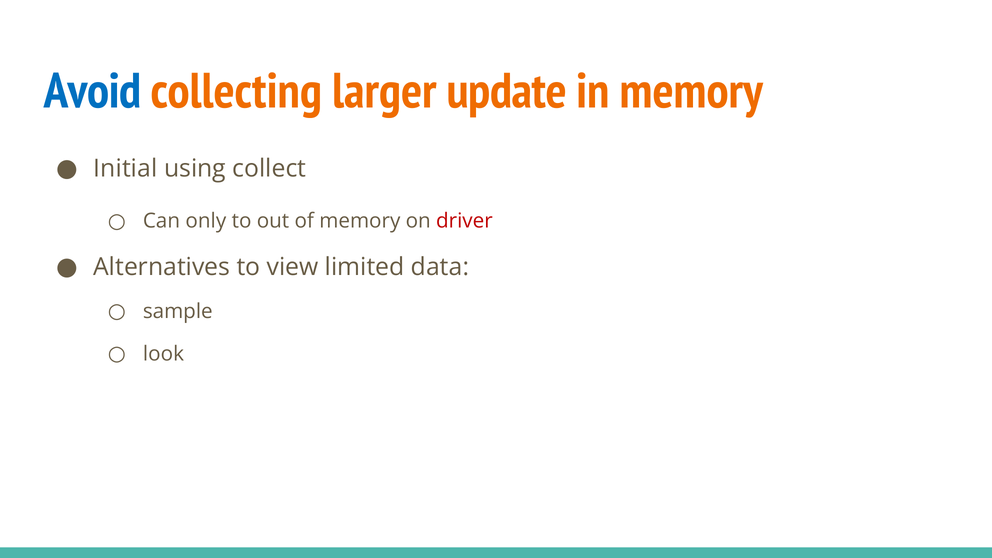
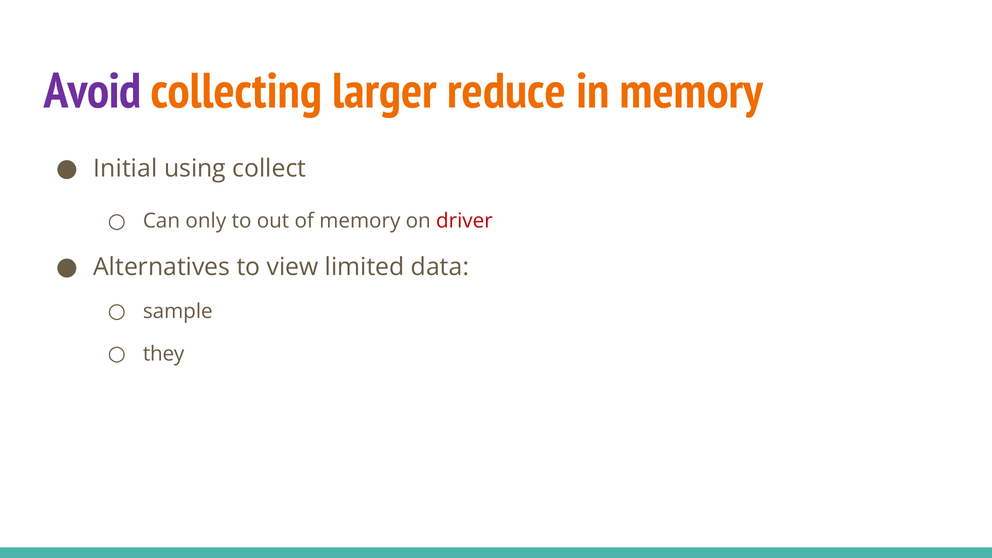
Avoid colour: blue -> purple (93, 91)
update: update -> reduce (507, 91)
look: look -> they (164, 354)
